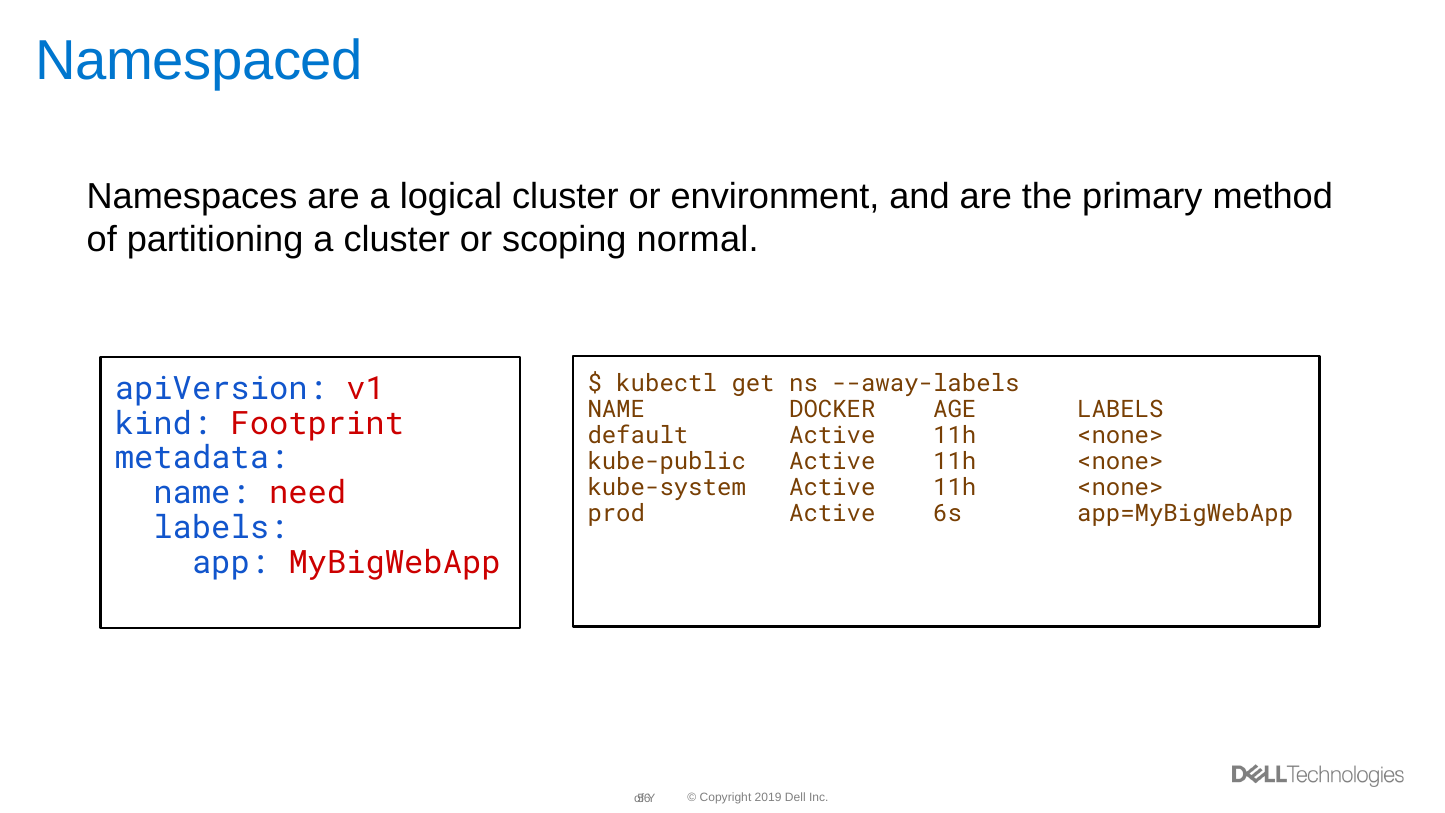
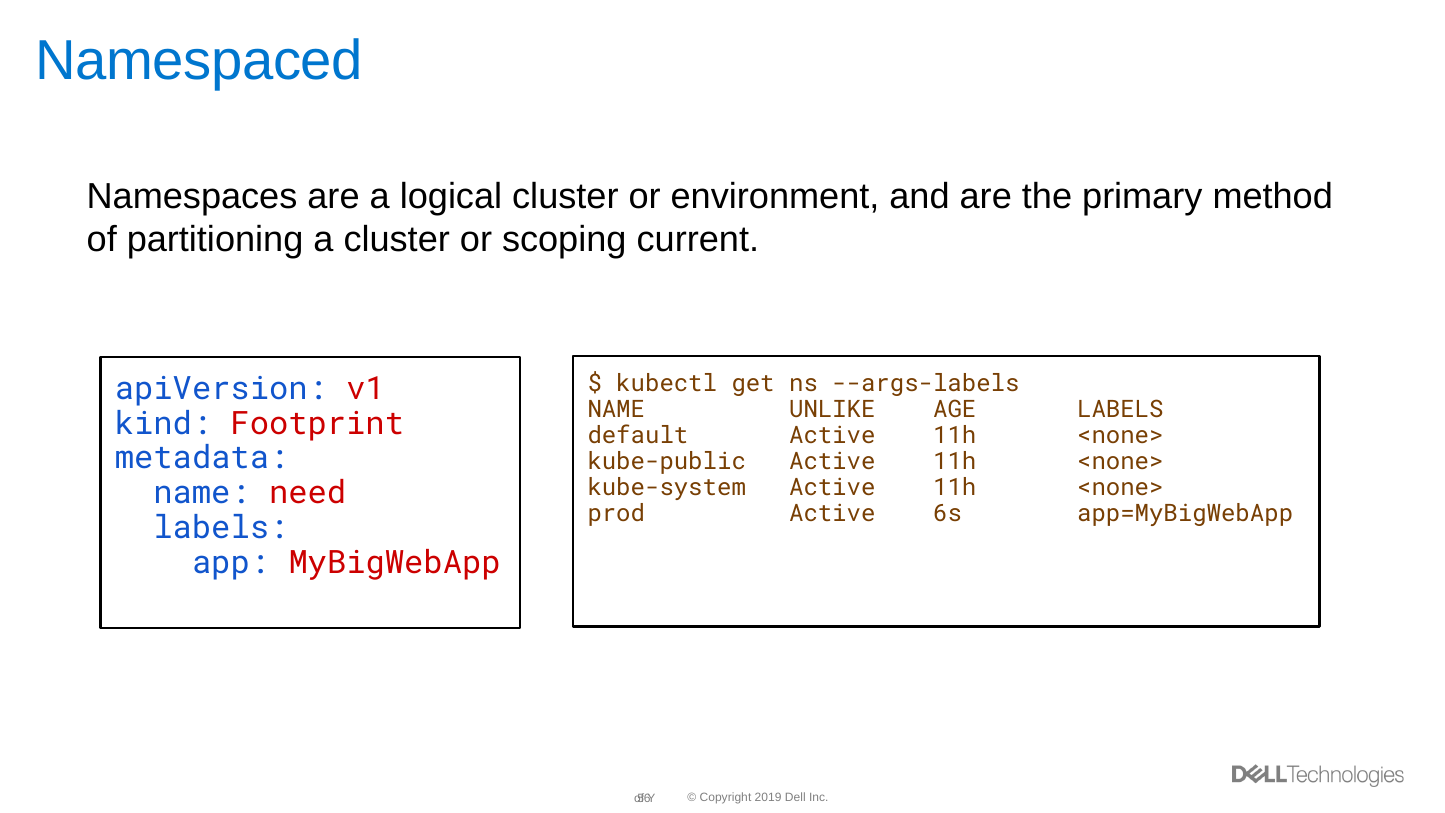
normal: normal -> current (698, 240)
--away-labels: --away-labels -> --args-labels (926, 383)
DOCKER: DOCKER -> UNLIKE (832, 409)
